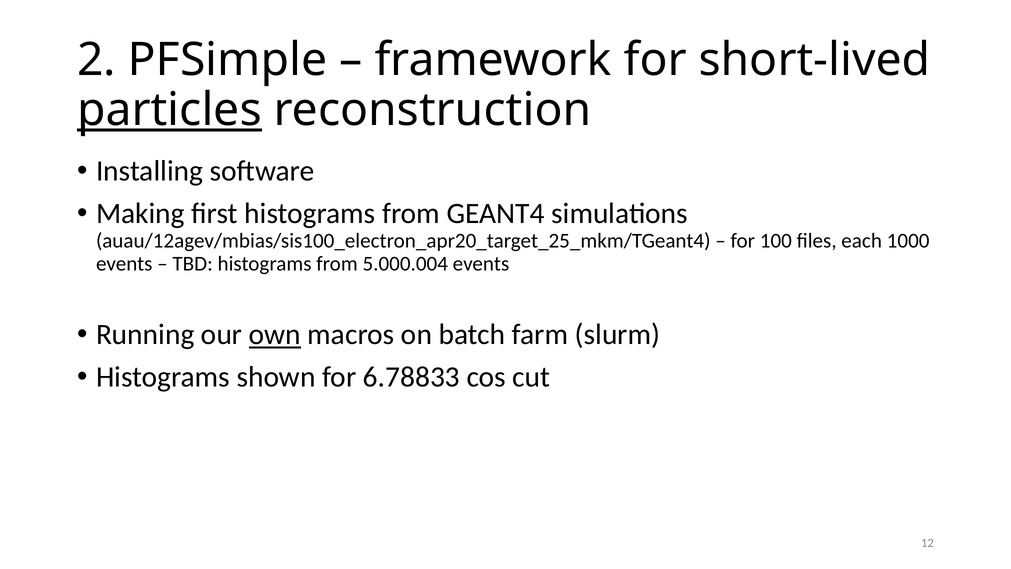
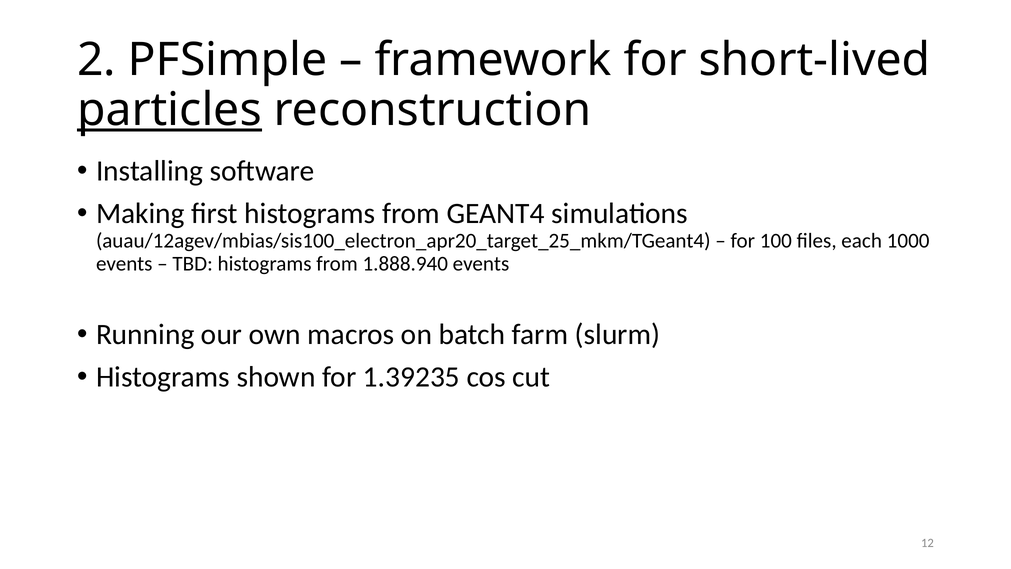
5.000.004: 5.000.004 -> 1.888.940 (405, 263)
own underline: present -> none (275, 334)
6.78833: 6.78833 -> 1.39235 (411, 377)
